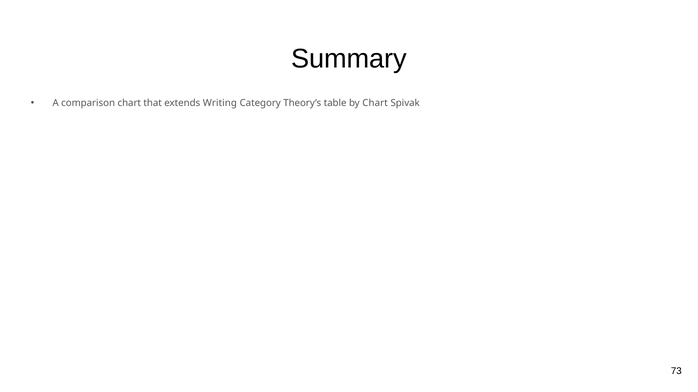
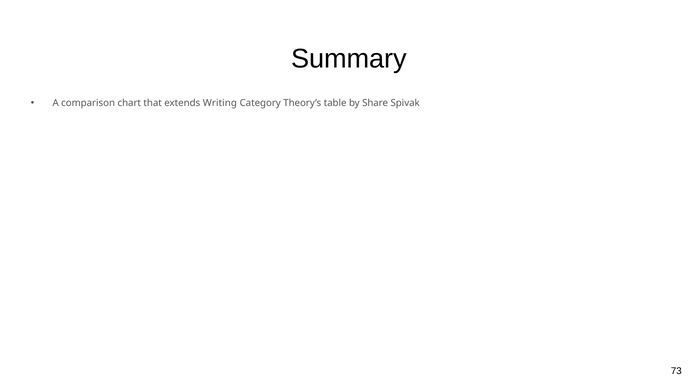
by Chart: Chart -> Share (375, 103)
